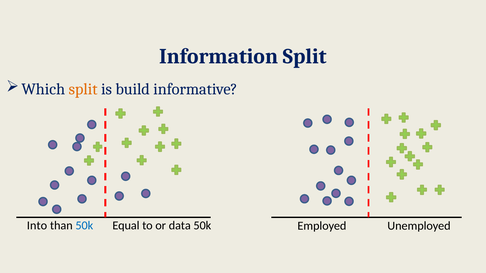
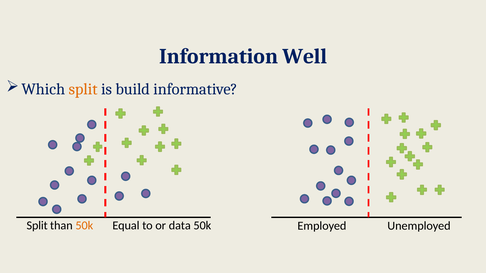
Information Split: Split -> Well (305, 56)
Into: Into -> Split (37, 226)
50k colour: blue -> orange (84, 226)
